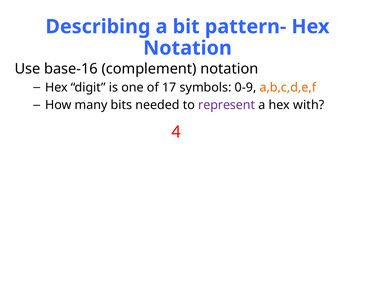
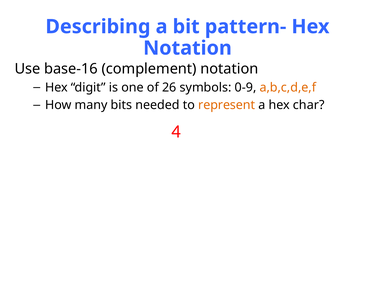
17: 17 -> 26 (169, 87)
represent colour: purple -> orange (227, 105)
with: with -> char (309, 105)
